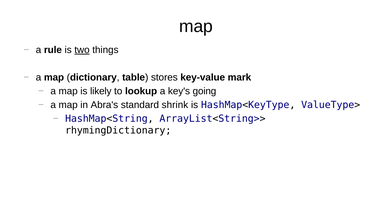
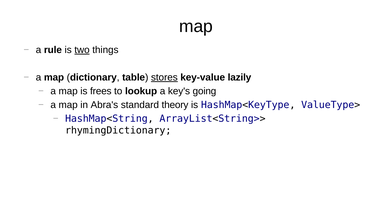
stores underline: none -> present (164, 77)
mark: mark -> lazily (239, 77)
likely: likely -> frees (101, 91)
shrink: shrink -> theory (175, 105)
